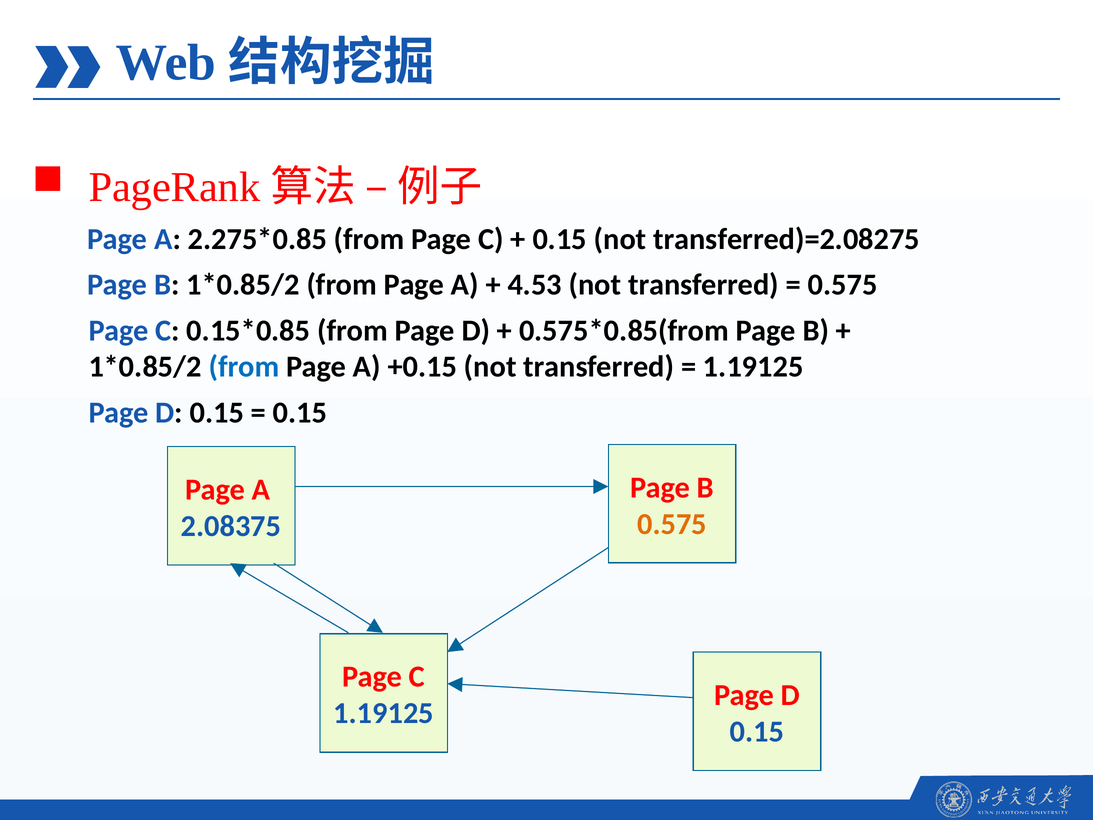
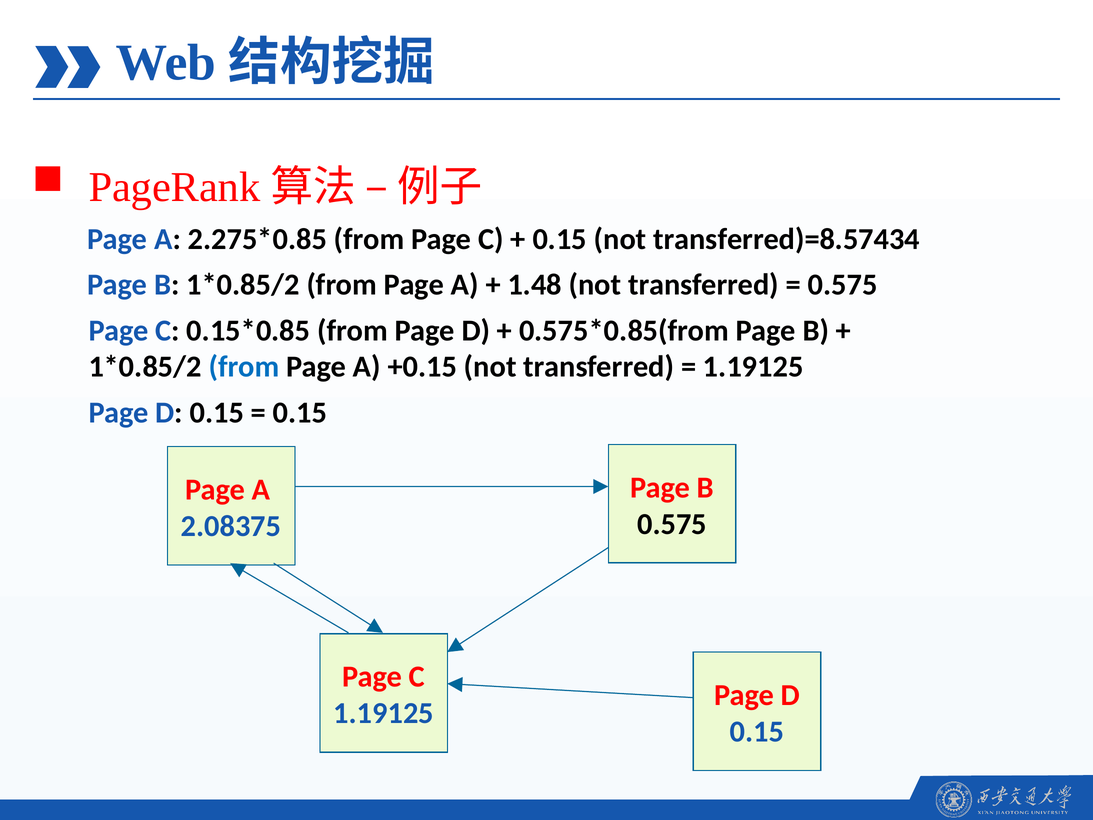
transferred)=2.08275: transferred)=2.08275 -> transferred)=8.57434 (786, 239)
4.53: 4.53 -> 1.48 (535, 285)
0.575 colour: orange -> black (672, 524)
